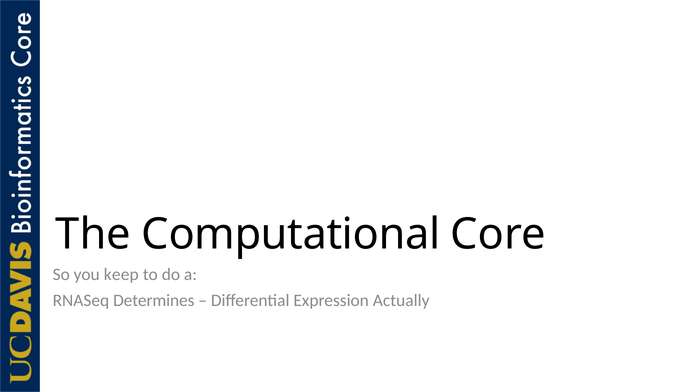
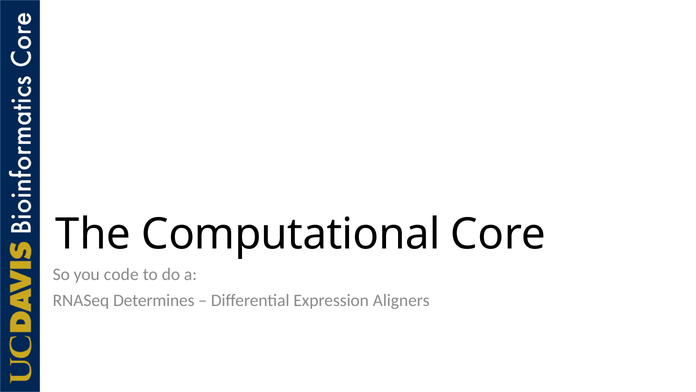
keep: keep -> code (121, 274)
Actually: Actually -> Aligners (401, 300)
